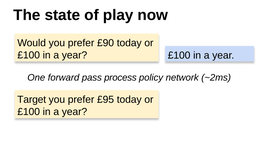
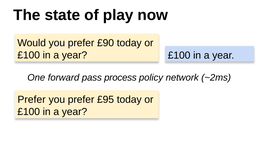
Target: Target -> Prefer (32, 99)
